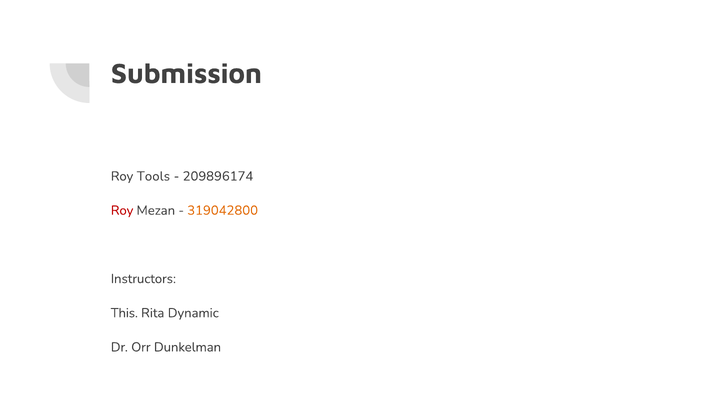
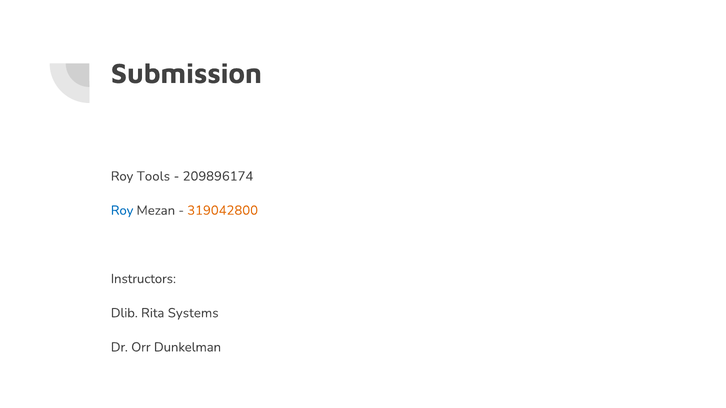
Roy colour: red -> blue (122, 211)
This: This -> Dlib (124, 313)
Dynamic: Dynamic -> Systems (193, 313)
